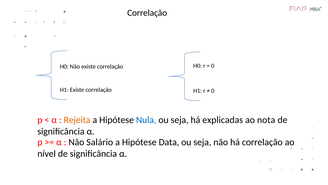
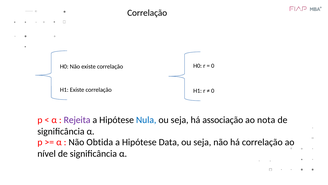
Rejeita colour: orange -> purple (77, 120)
explicadas: explicadas -> associação (223, 120)
Salário: Salário -> Obtida (100, 142)
